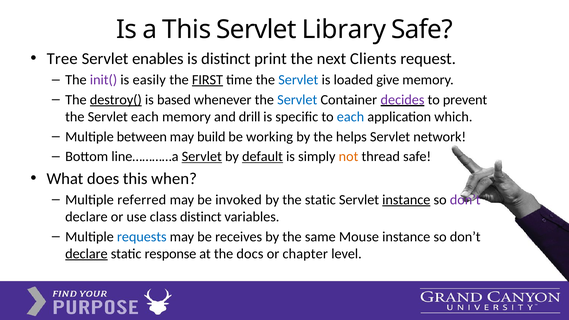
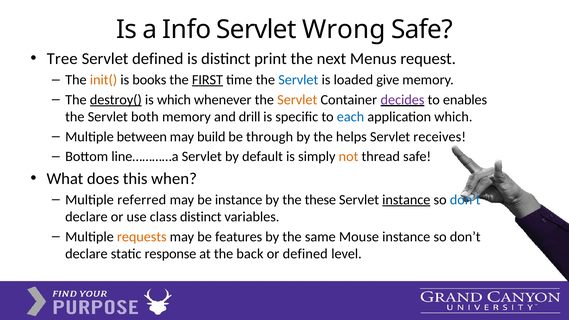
a This: This -> Info (187, 30)
Library: Library -> Wrong (344, 30)
Servlet enables: enables -> defined (158, 59)
Clients: Clients -> Menus (373, 59)
init( colour: purple -> orange (104, 80)
easily: easily -> books (149, 80)
is based: based -> which (174, 100)
Servlet colour: blue -> orange (297, 100)
prevent: prevent -> enables (465, 100)
Servlet each: each -> both (145, 117)
working: working -> through (270, 137)
network: network -> receives (440, 137)
Servlet underline: present -> none (202, 157)
default underline: present -> none (263, 157)
be invoked: invoked -> instance (239, 200)
the static: static -> these (320, 200)
don’t colour: purple -> blue (465, 200)
requests colour: blue -> orange (142, 237)
receives: receives -> features (239, 237)
declare underline: present -> none (86, 254)
docs: docs -> back (250, 254)
or chapter: chapter -> defined (305, 254)
